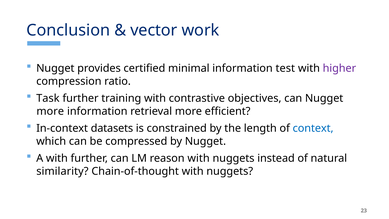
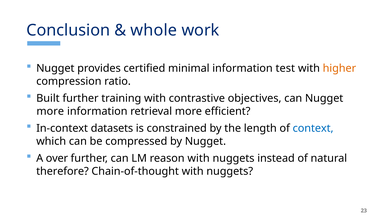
vector: vector -> whole (154, 30)
higher colour: purple -> orange (339, 68)
Task: Task -> Built (48, 98)
A with: with -> over (57, 158)
similarity: similarity -> therefore (62, 171)
